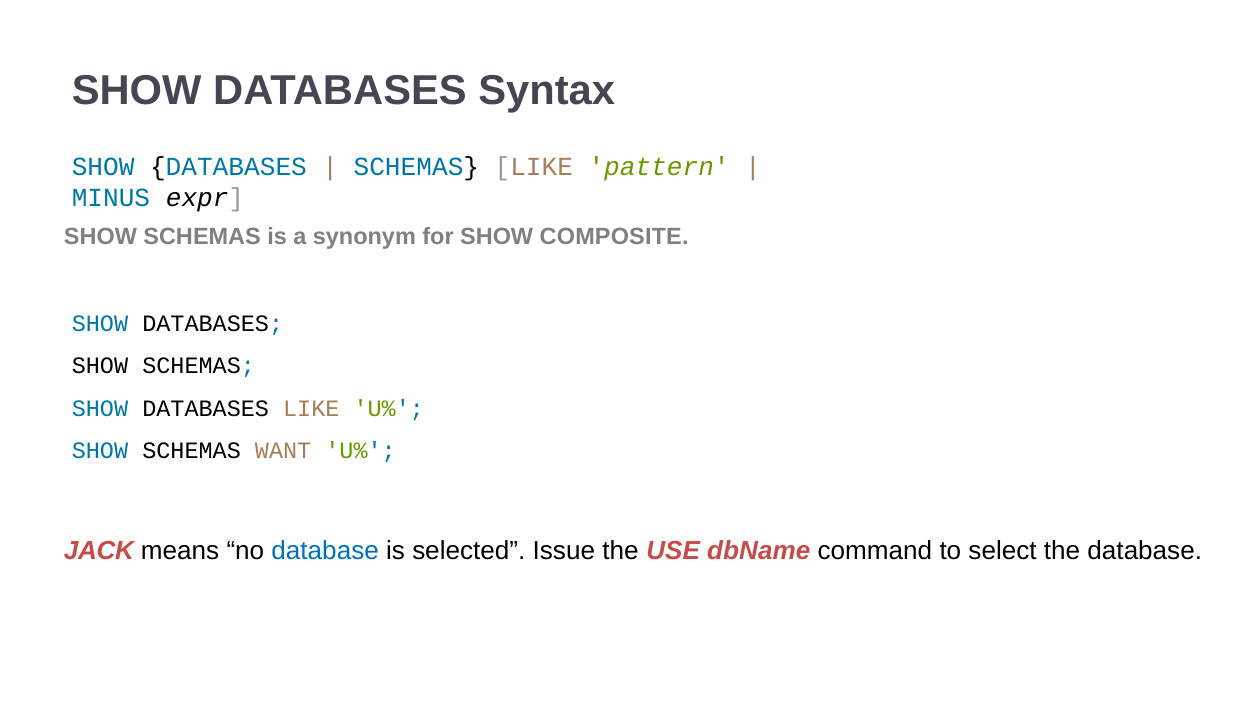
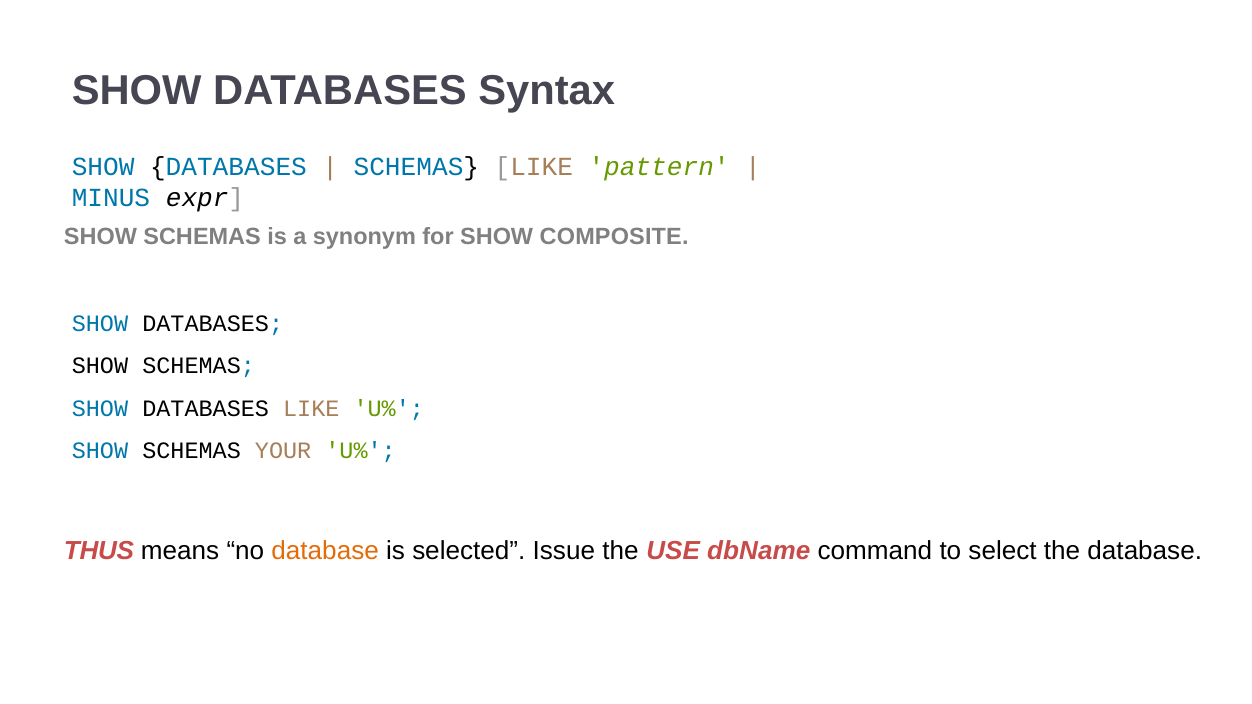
WANT: WANT -> YOUR (283, 451)
JACK: JACK -> THUS (99, 551)
database colour: blue -> orange (325, 551)
